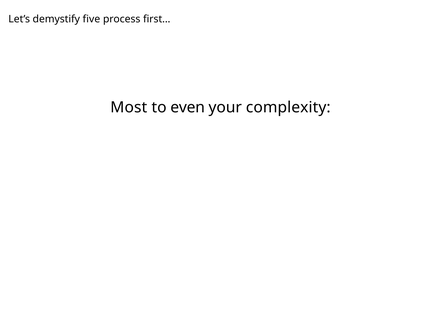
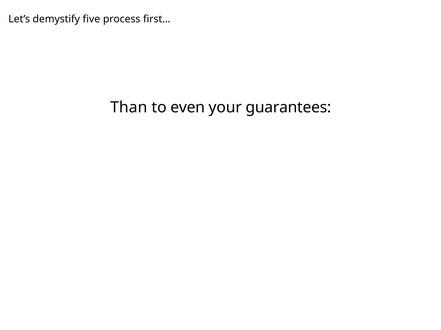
Most: Most -> Than (129, 108)
complexity: complexity -> guarantees (288, 108)
